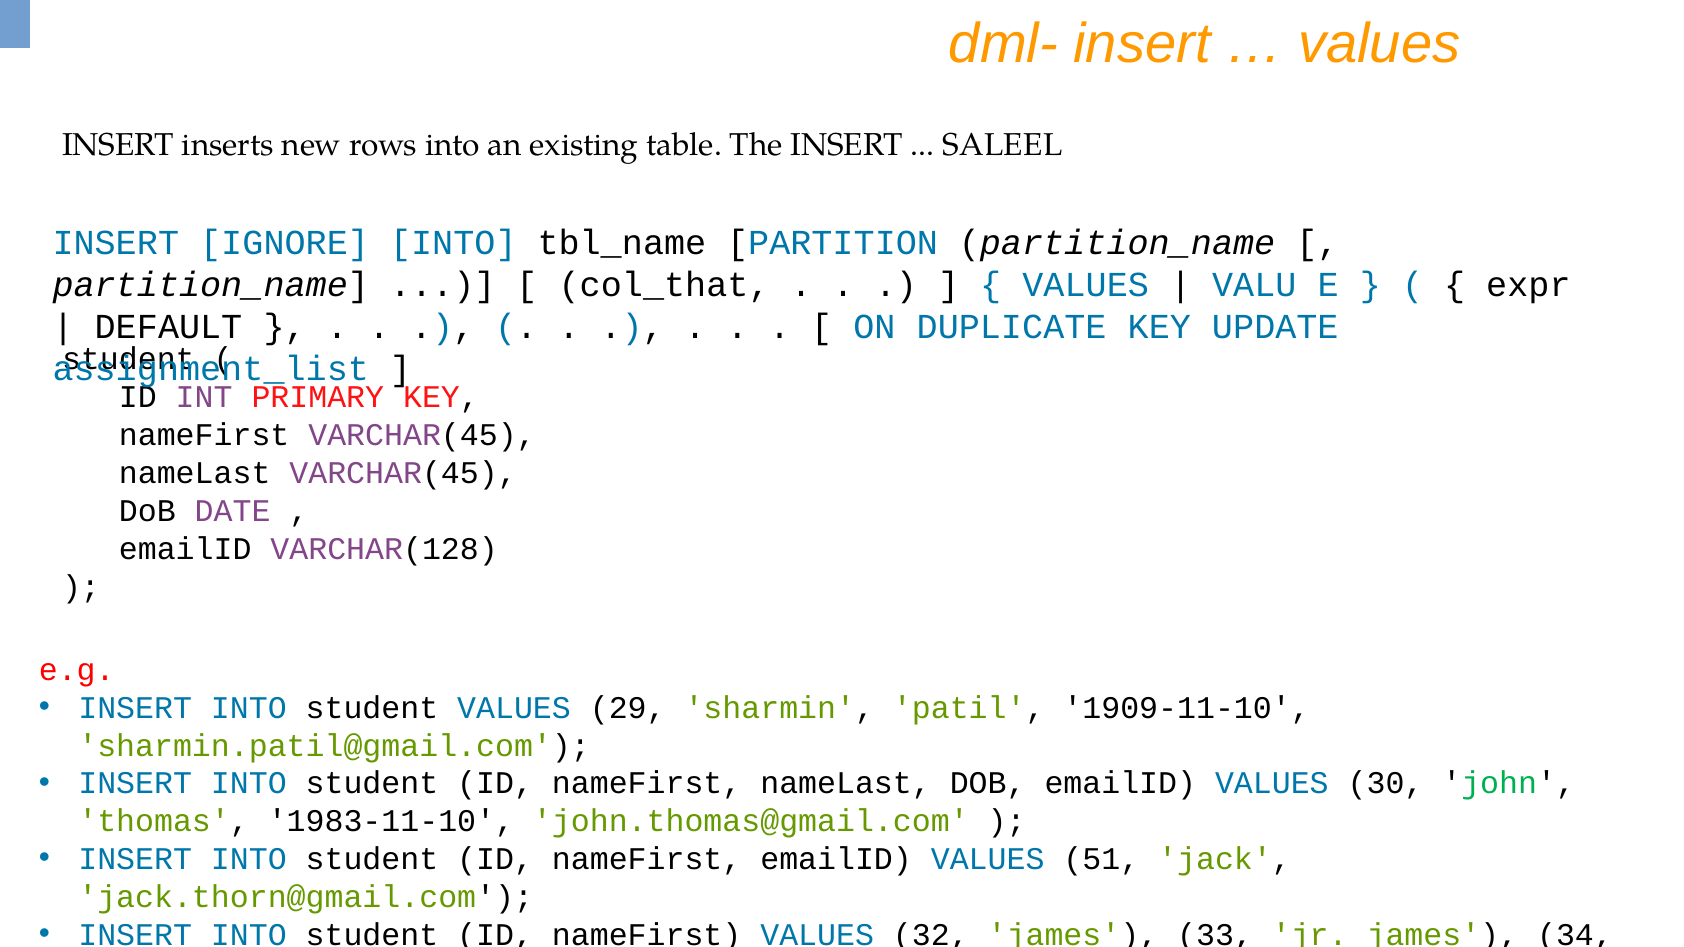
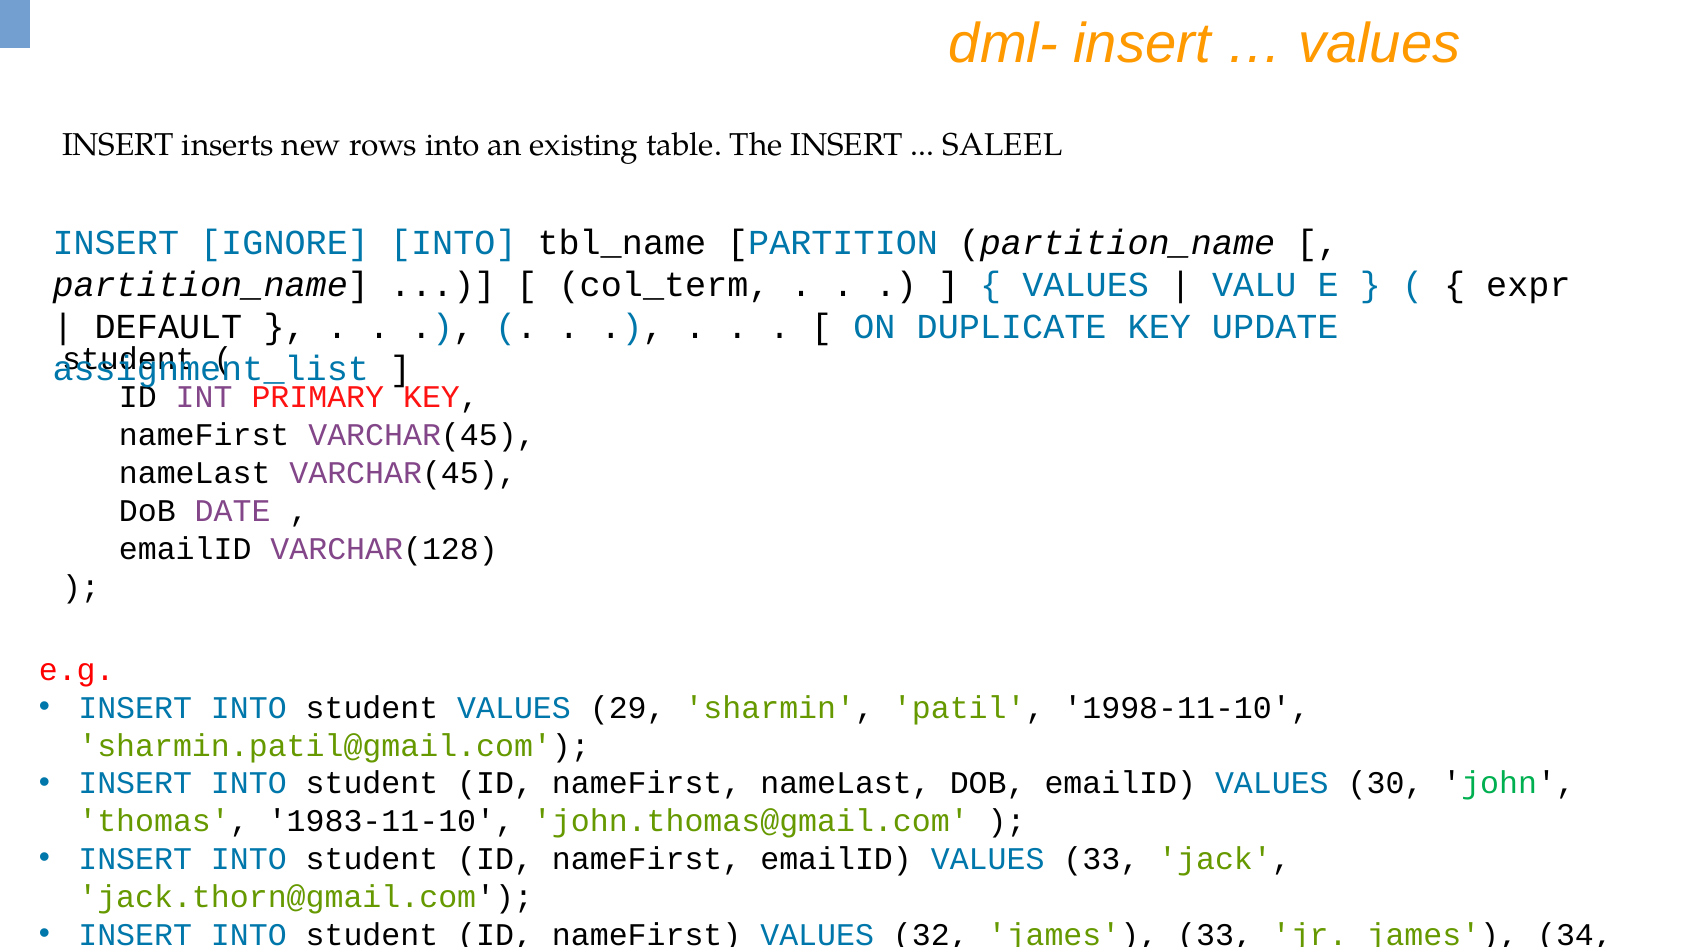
col_that: col_that -> col_term (664, 285)
1909-11-10: 1909-11-10 -> 1998-11-10 (1187, 708)
VALUES 51: 51 -> 33 (1101, 859)
